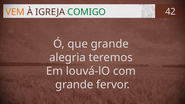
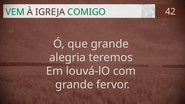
VEM colour: orange -> green (15, 12)
